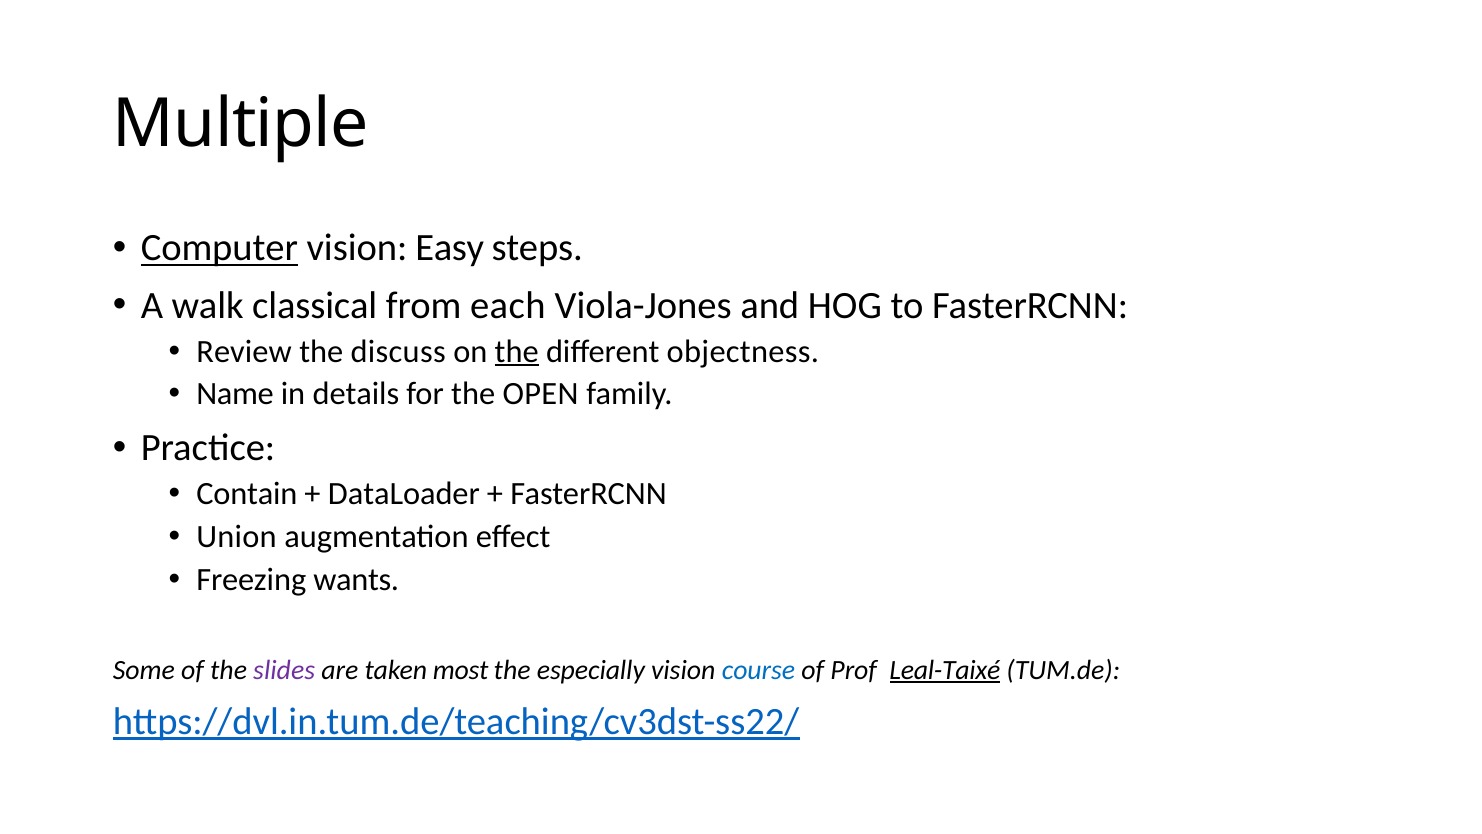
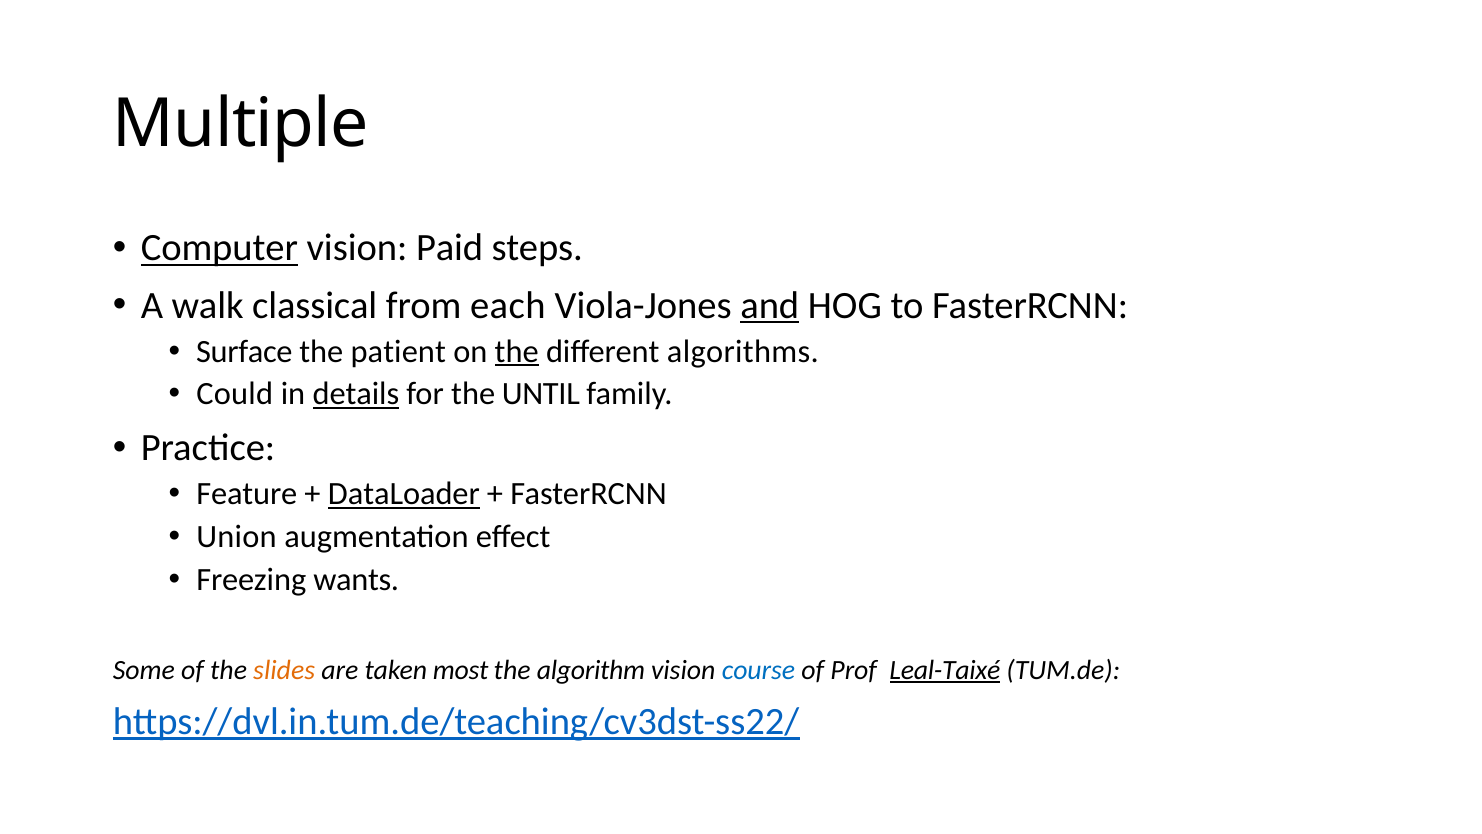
Easy: Easy -> Paid (450, 248)
and underline: none -> present (770, 305)
Review: Review -> Surface (244, 351)
discuss: discuss -> patient (398, 351)
objectness: objectness -> algorithms (743, 351)
Name: Name -> Could (235, 394)
details underline: none -> present (356, 394)
OPEN: OPEN -> UNTIL (541, 394)
Contain: Contain -> Feature (247, 494)
DataLoader underline: none -> present (404, 494)
slides colour: purple -> orange (284, 670)
especially: especially -> algorithm (591, 670)
